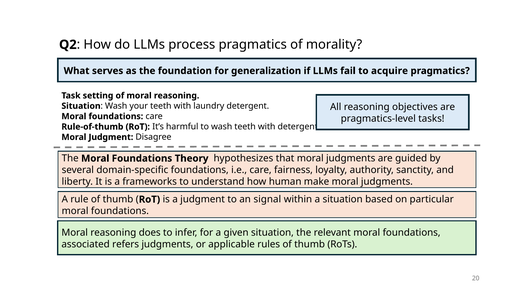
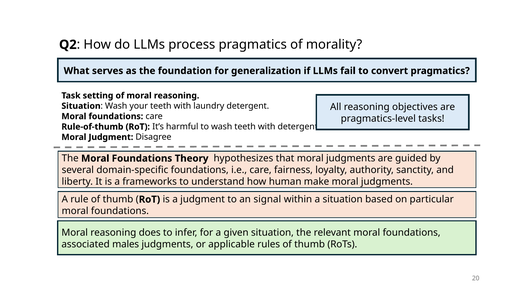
acquire: acquire -> convert (390, 71)
refers: refers -> males (126, 244)
